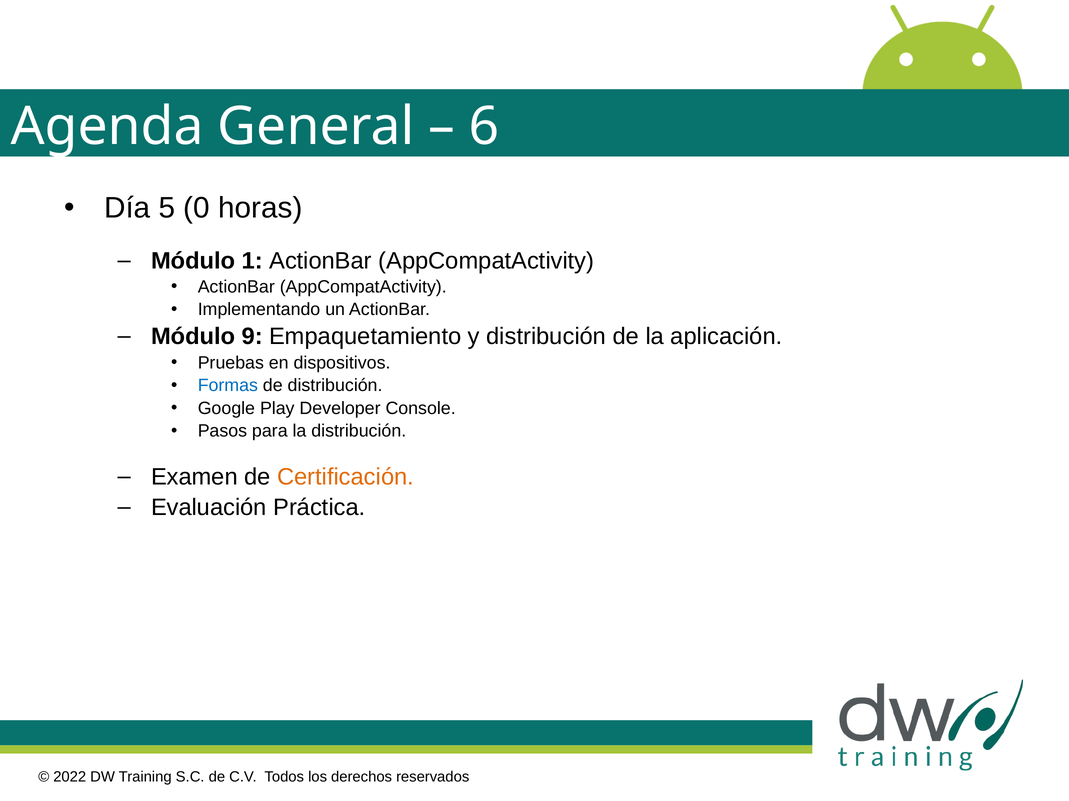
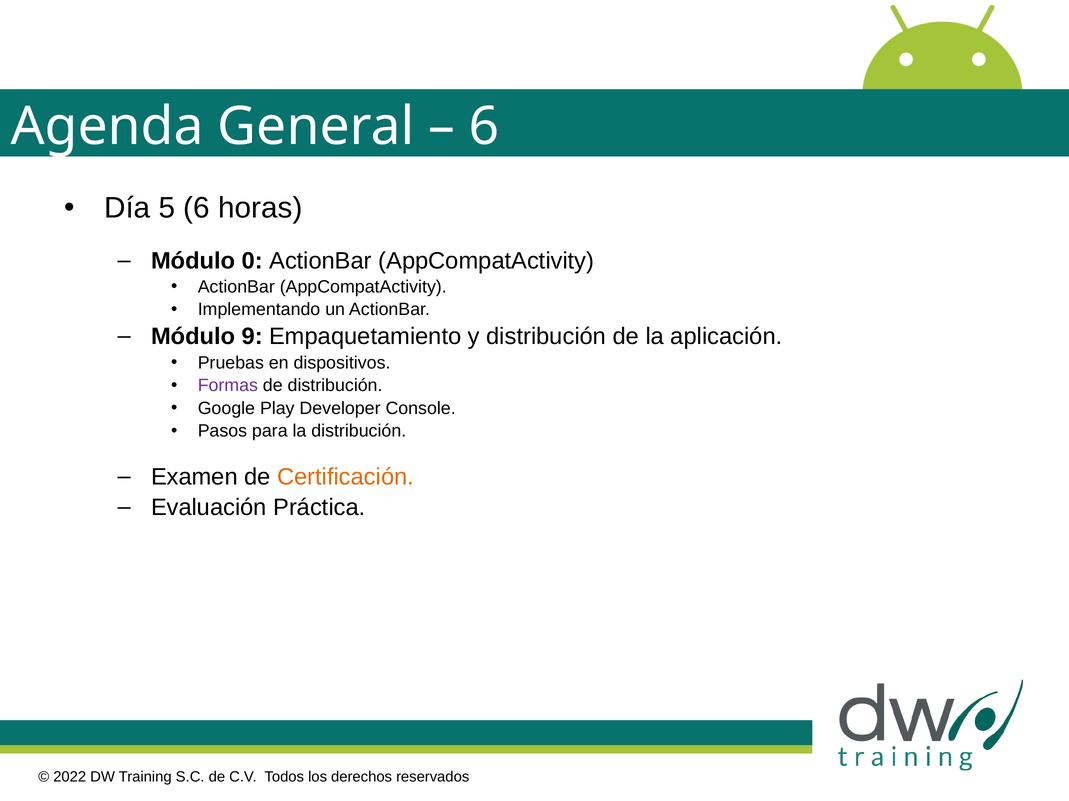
5 0: 0 -> 6 (197, 208)
1: 1 -> 0 (252, 261)
Formas colour: blue -> purple (228, 386)
